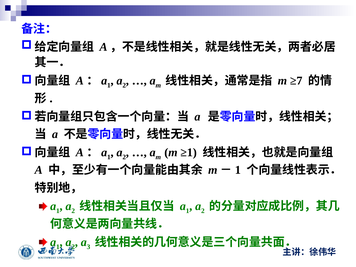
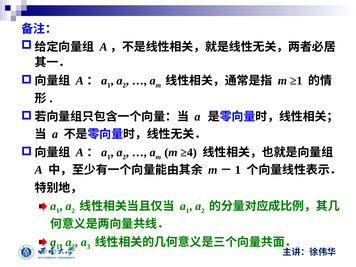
≥7: ≥7 -> ≥1 (296, 81)
≥1: ≥1 -> ≥4 (189, 152)
